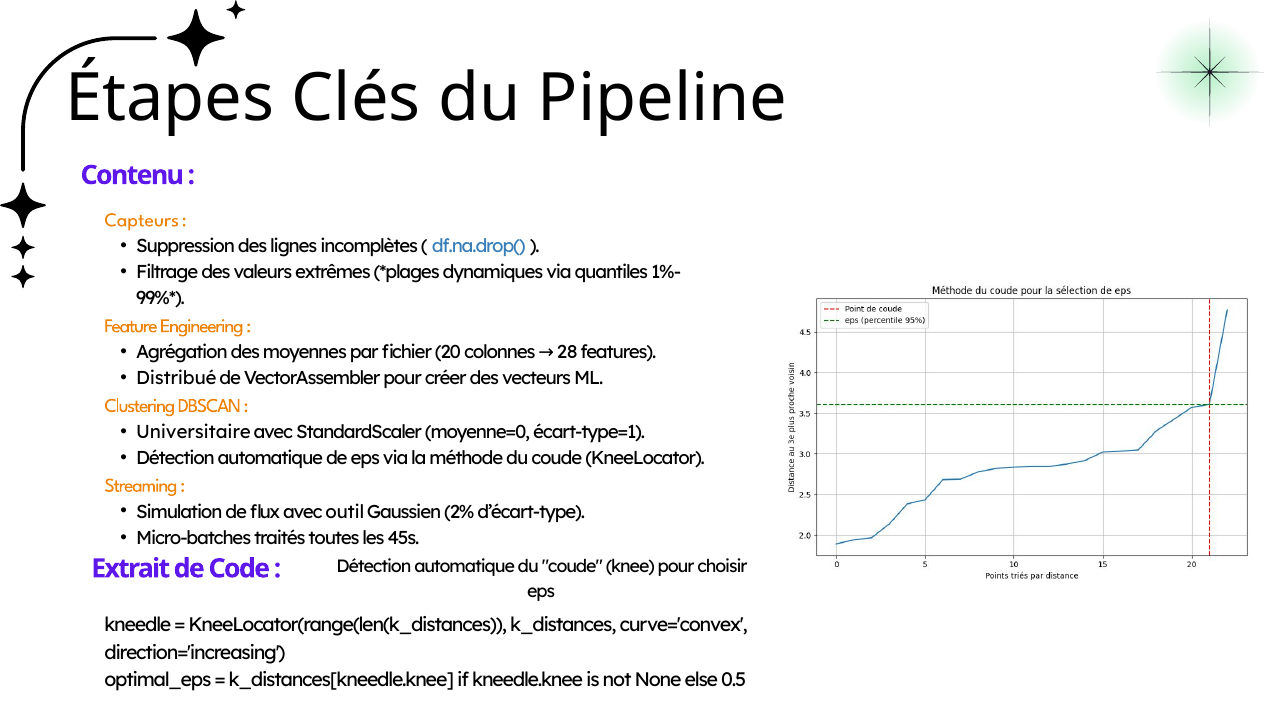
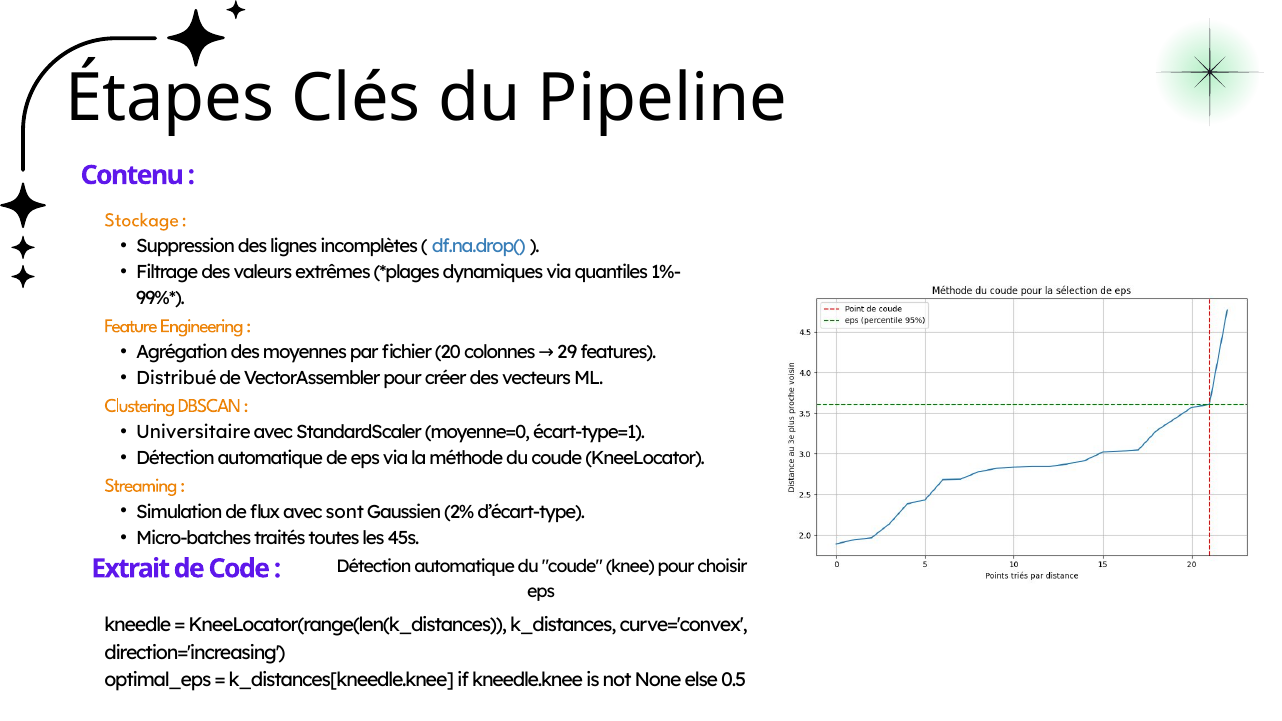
Capteurs: Capteurs -> Stockage (142, 220)
28: 28 -> 29 (567, 352)
outil: outil -> sont (345, 512)
